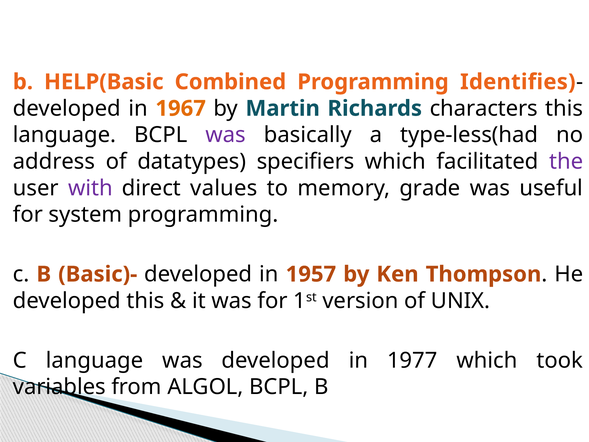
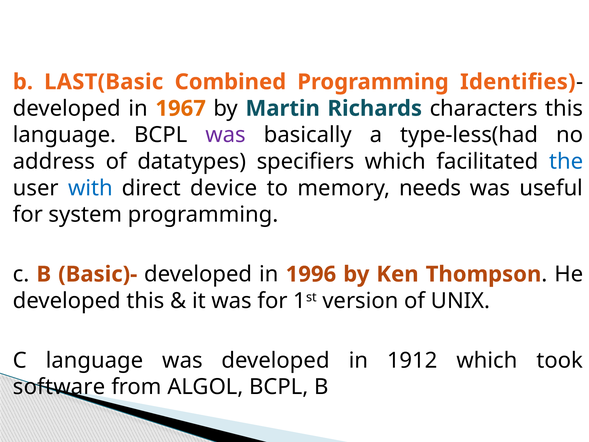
HELP(Basic: HELP(Basic -> LAST(Basic (104, 82)
the colour: purple -> blue (566, 161)
with colour: purple -> blue (90, 188)
values: values -> device (224, 188)
grade: grade -> needs (430, 188)
1957: 1957 -> 1996 (311, 274)
1977: 1977 -> 1912 (412, 360)
variables: variables -> software (59, 387)
